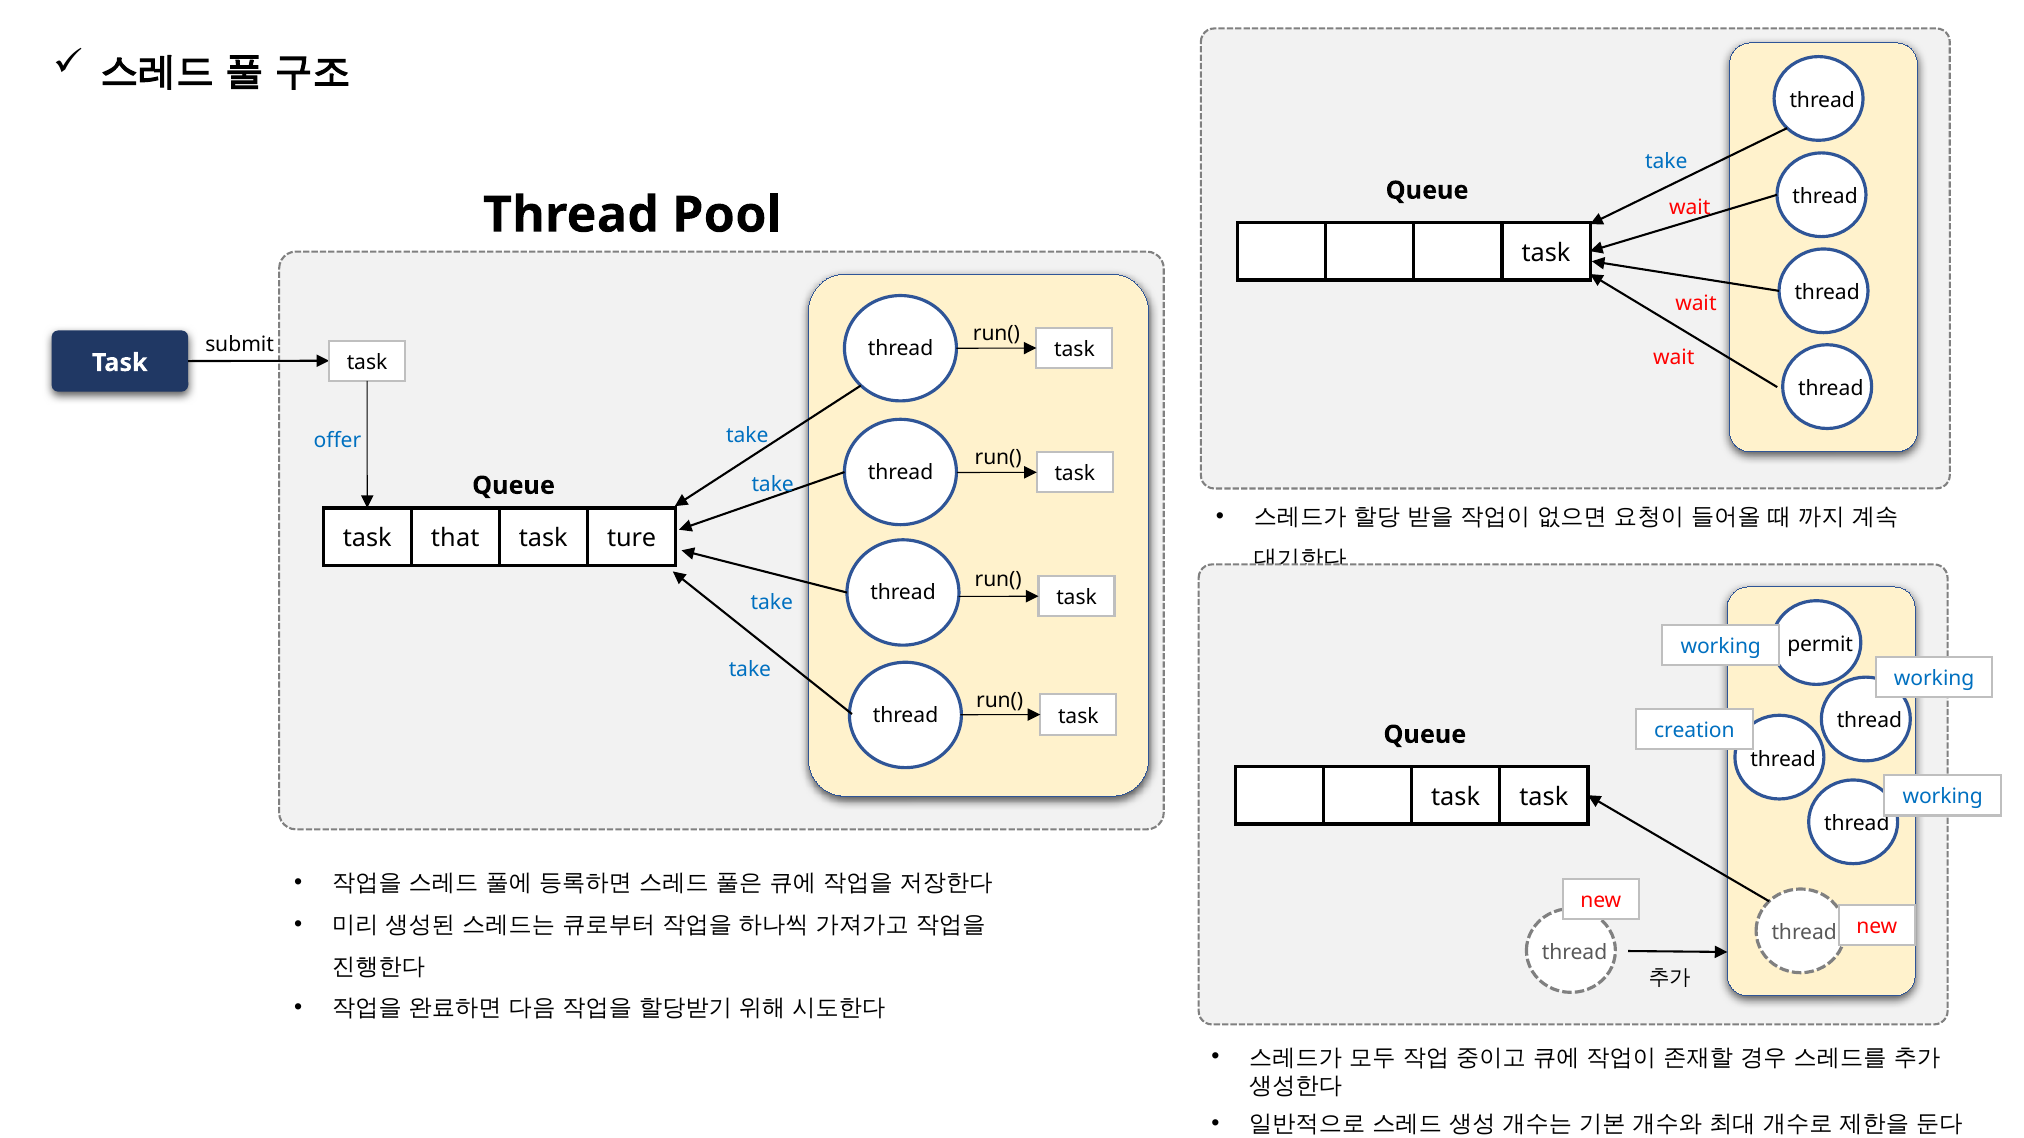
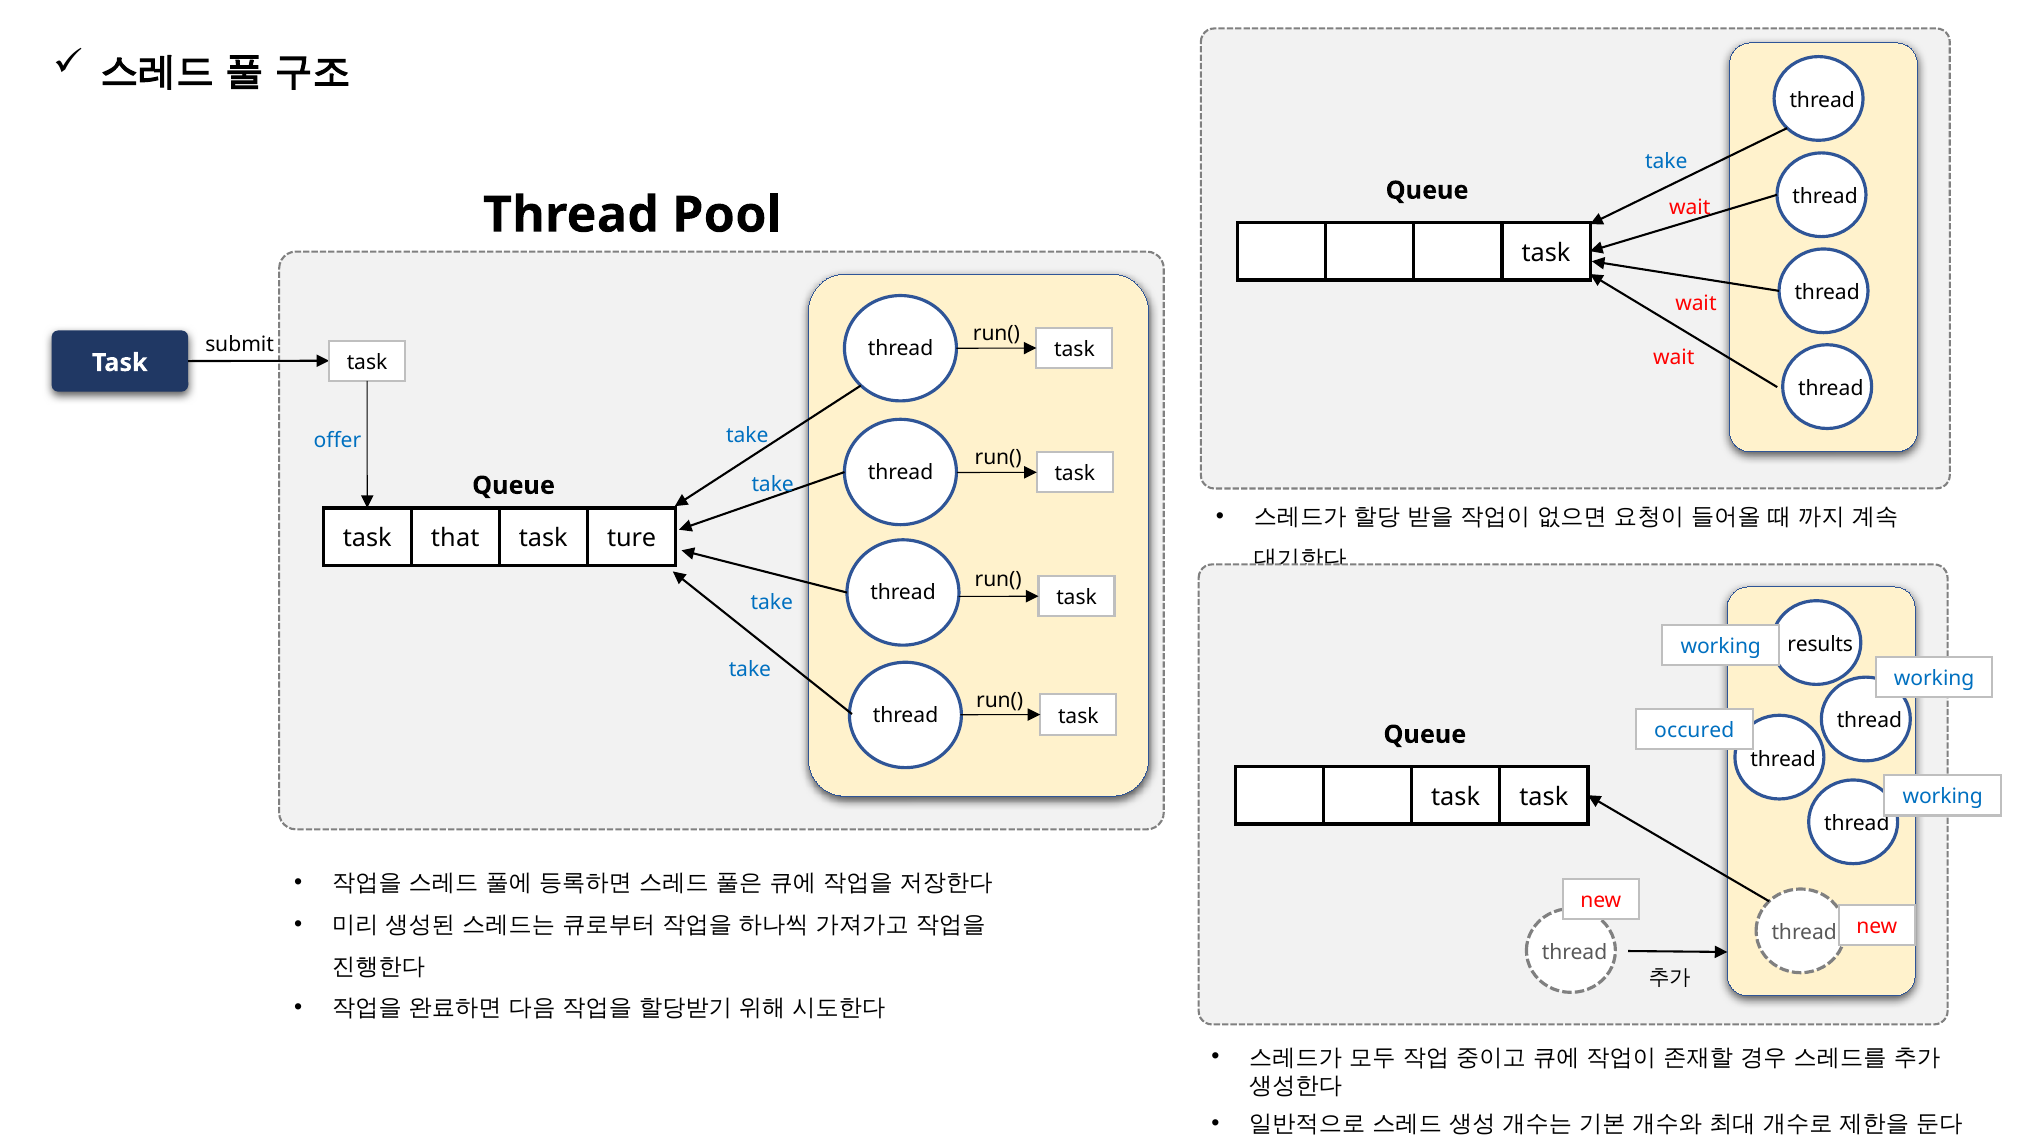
permit: permit -> results (1820, 645)
creation: creation -> occured (1694, 731)
